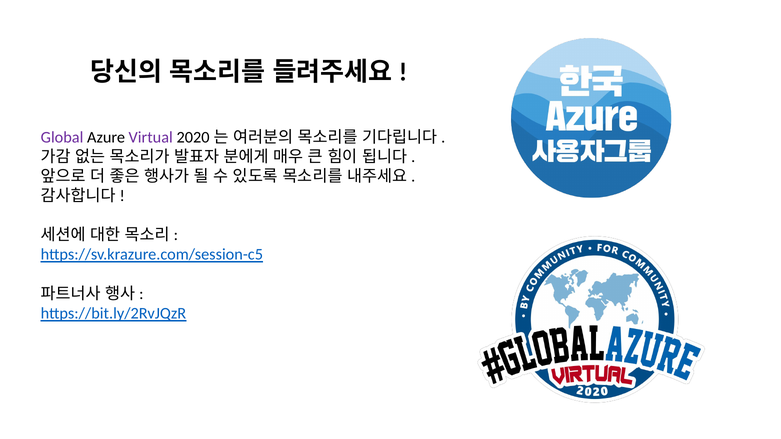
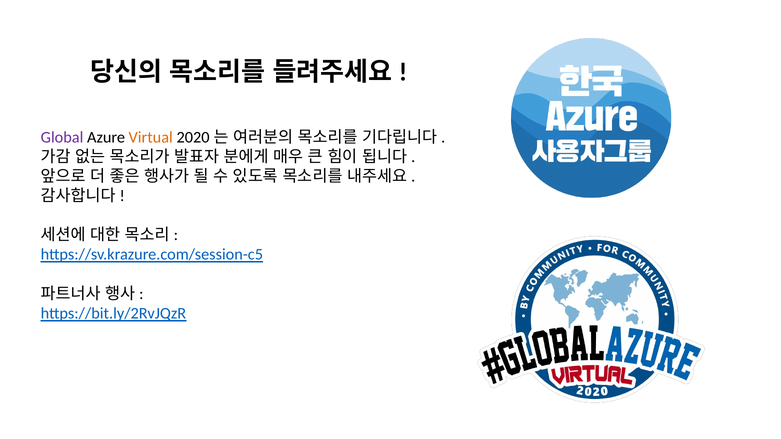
Virtual colour: purple -> orange (151, 138)
